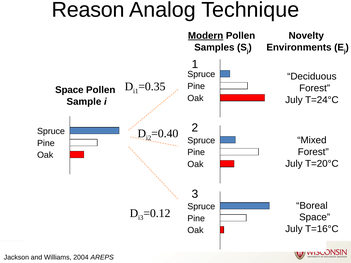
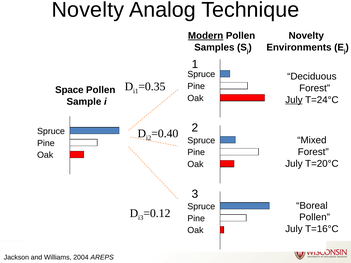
Reason: Reason -> Novelty (88, 10)
July underline: none -> present (294, 100)
Space: Space -> Pollen (315, 217)
